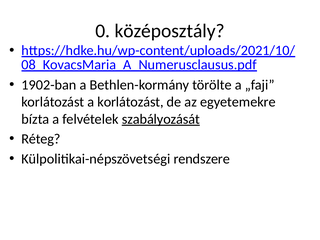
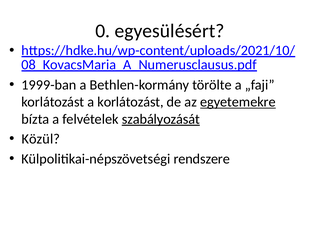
középosztály: középosztály -> egyesülésért (170, 31)
1902-ban: 1902-ban -> 1999-ban (49, 85)
egyetemekre underline: none -> present (238, 102)
Réteg: Réteg -> Közül (41, 139)
